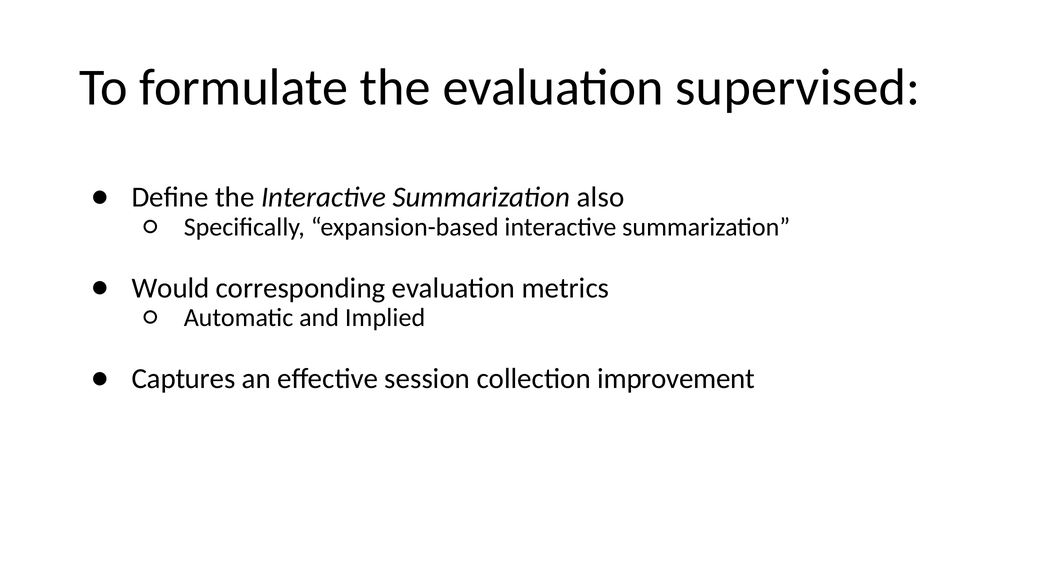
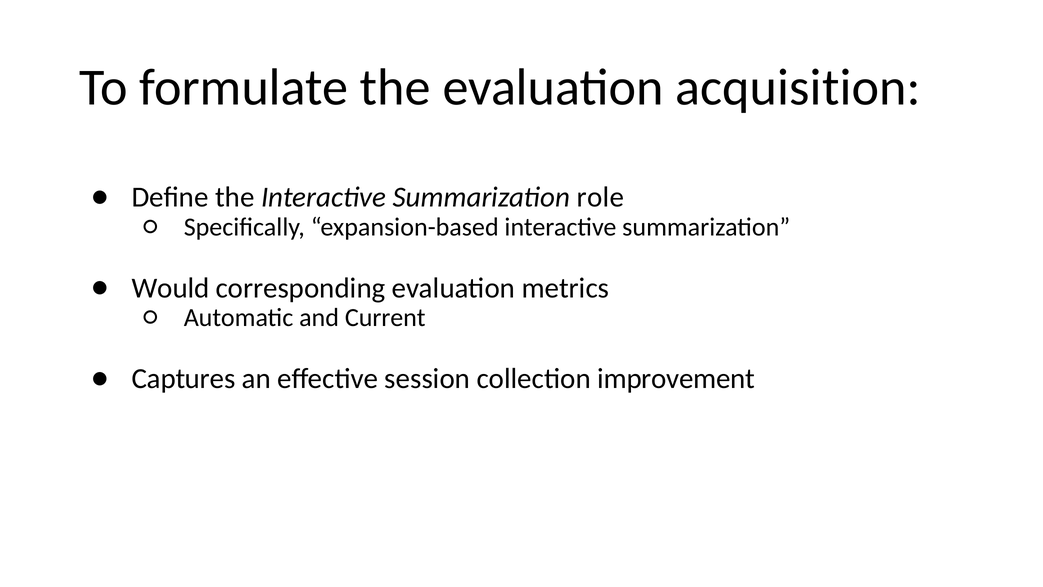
supervised: supervised -> acquisition (798, 88)
also: also -> role (600, 197)
Implied: Implied -> Current (385, 318)
